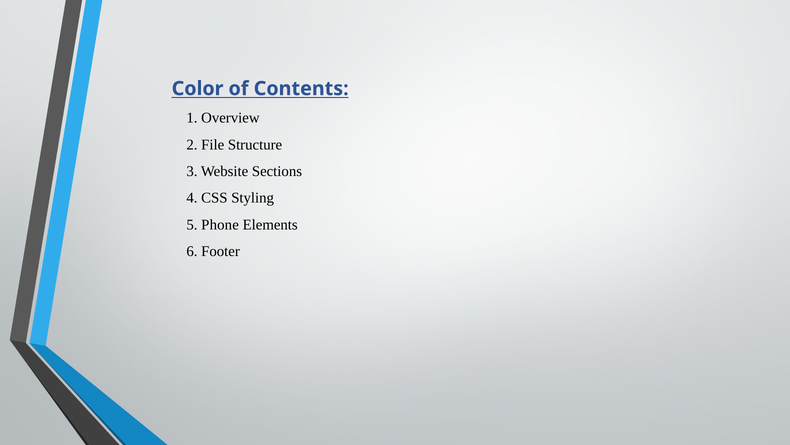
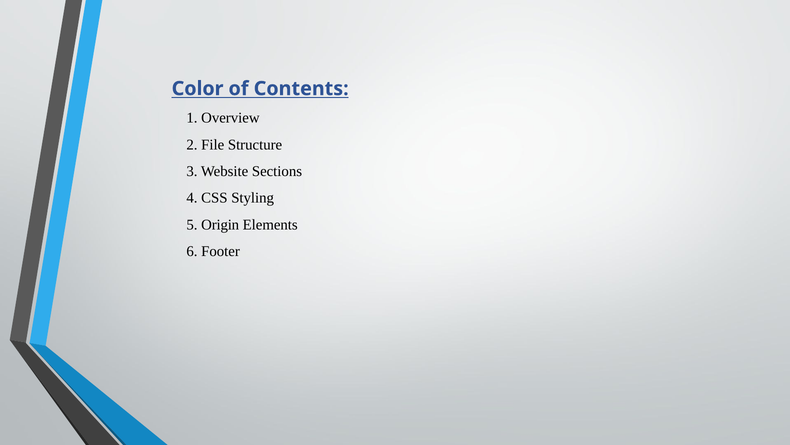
Phone: Phone -> Origin (220, 224)
